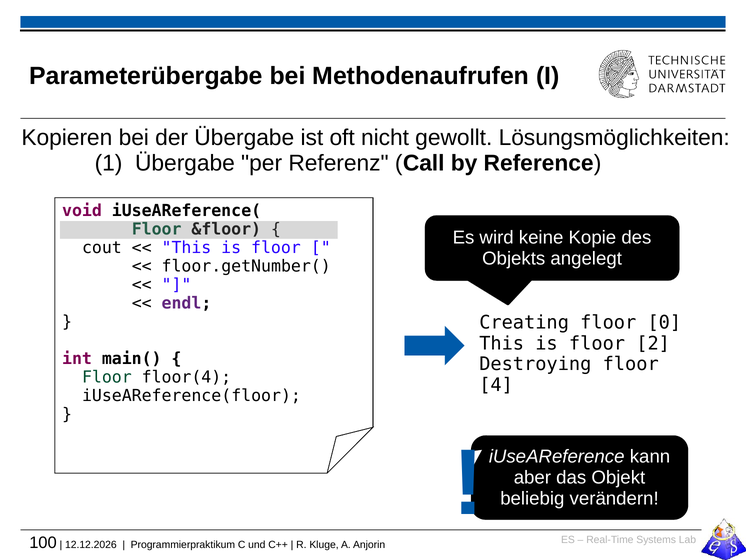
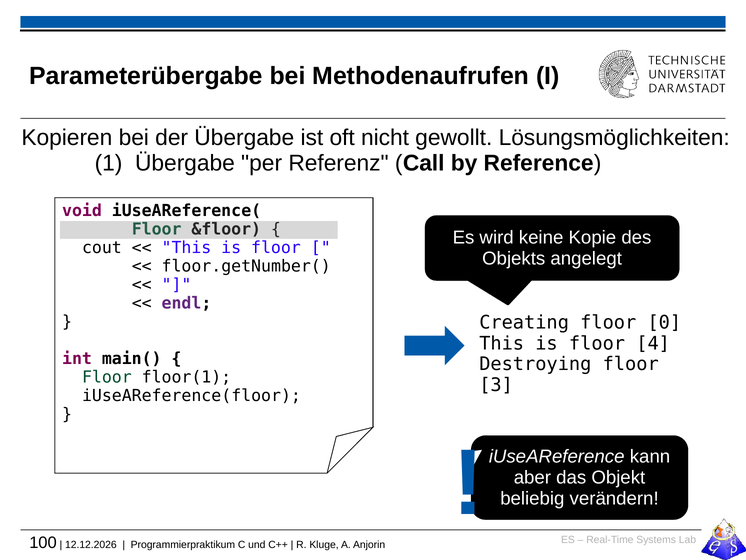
2: 2 -> 4 (653, 343)
floor(4: floor(4 -> floor(1 (186, 377)
4: 4 -> 3 (496, 385)
